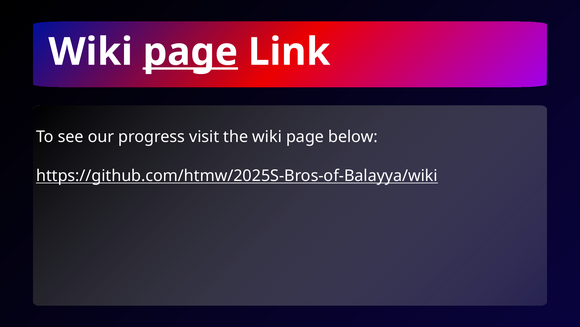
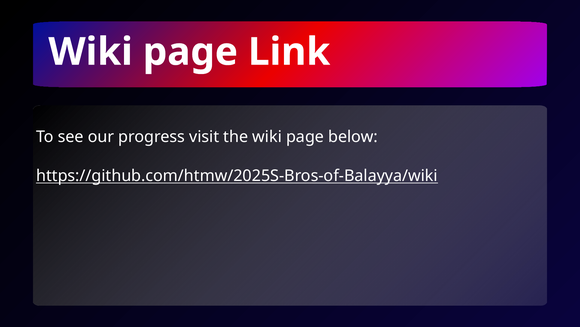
page underline: present -> none (190, 52)
